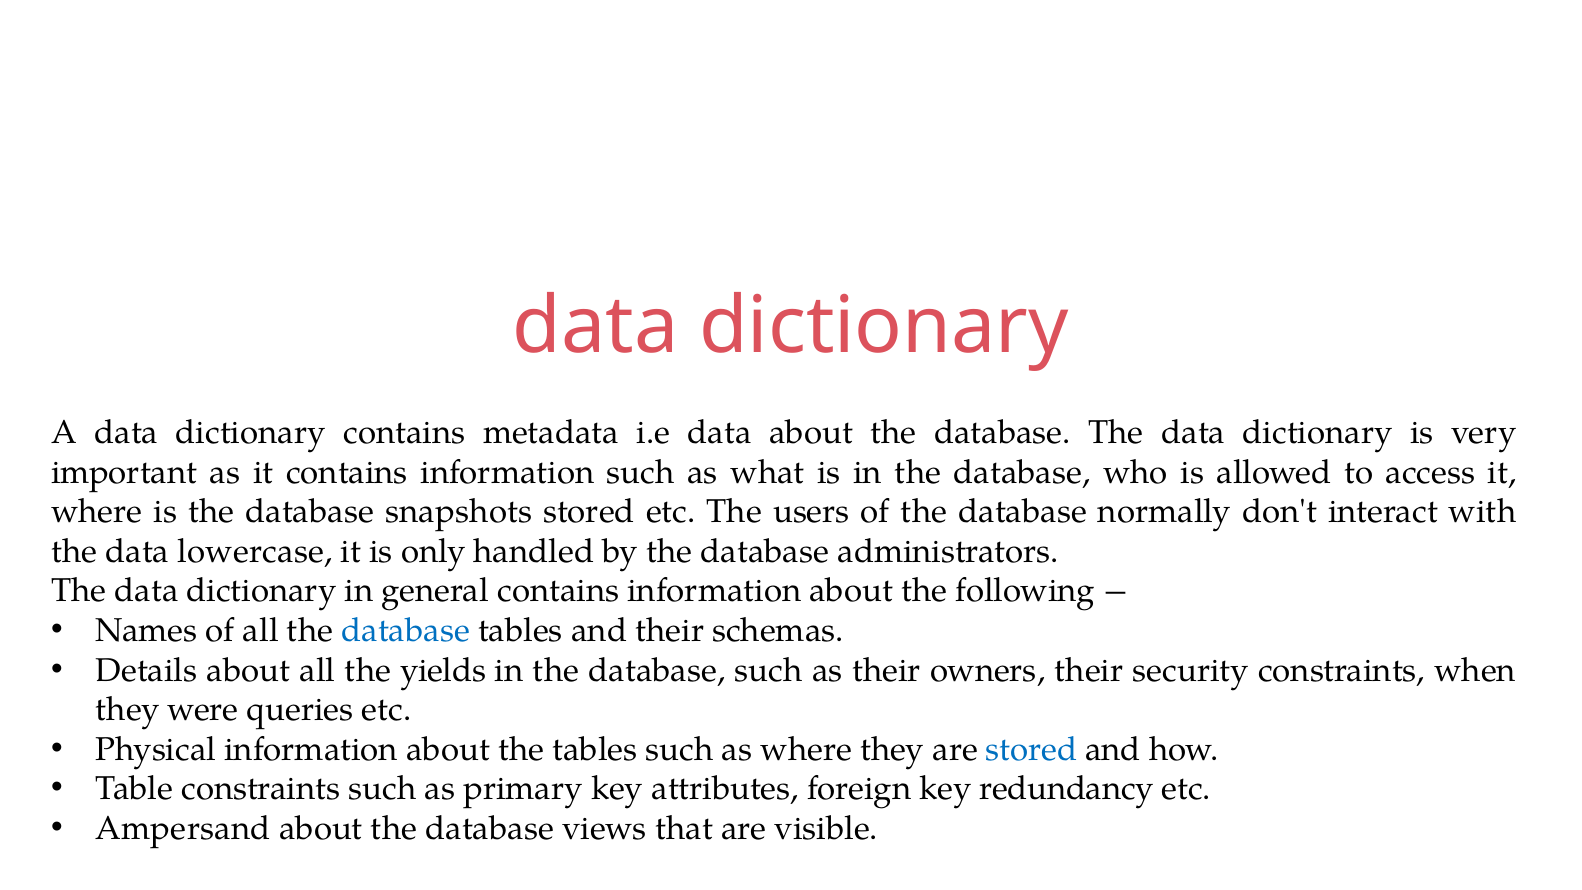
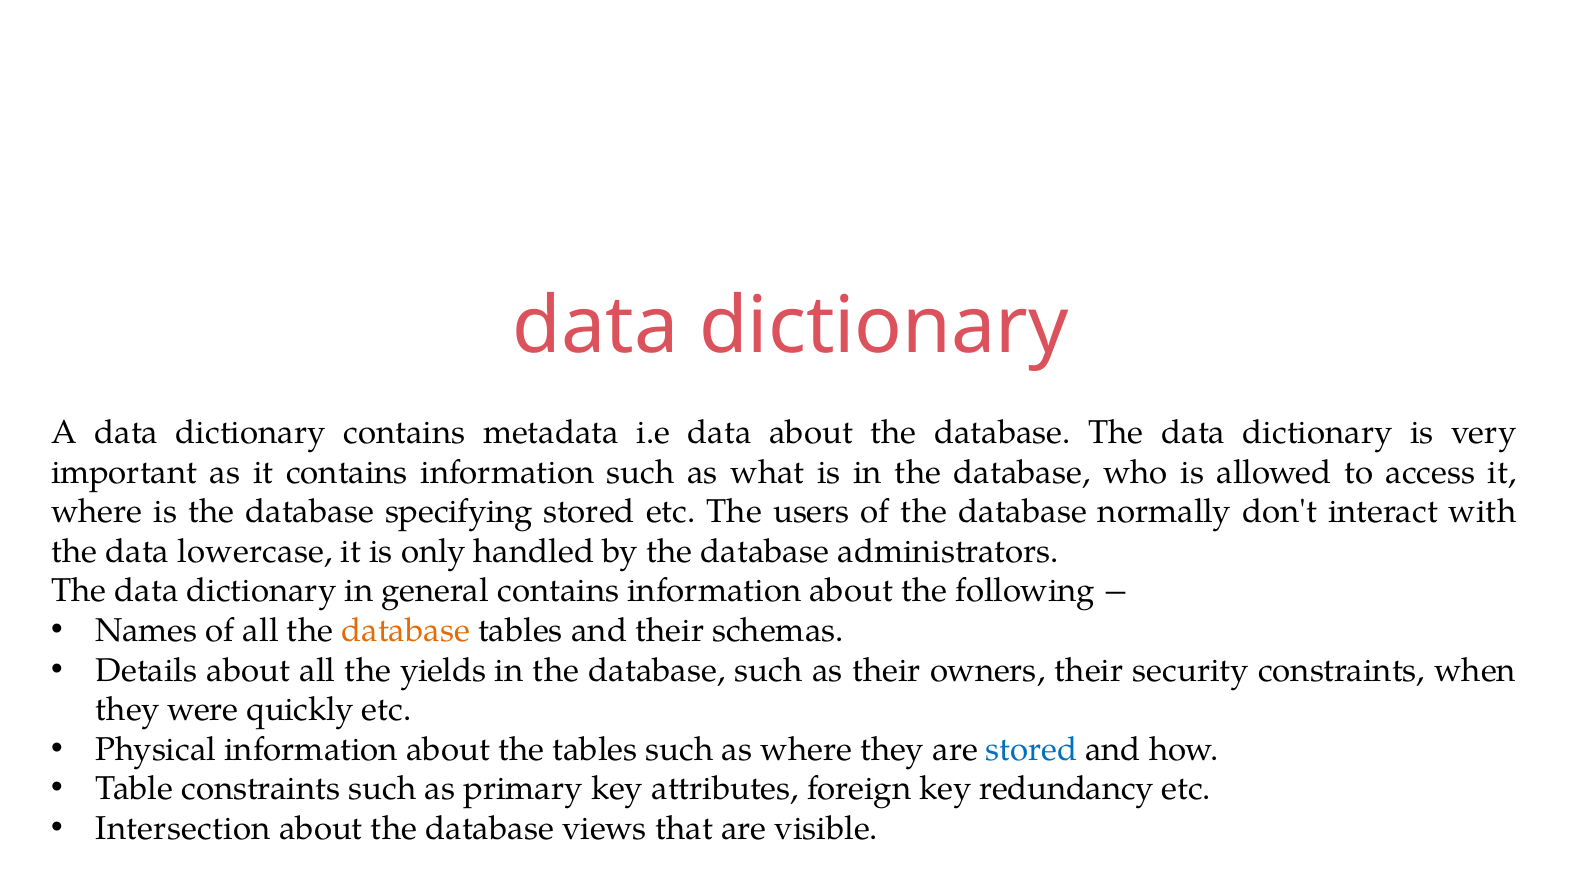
snapshots: snapshots -> specifying (459, 512)
database colour: blue -> orange (406, 631)
queries: queries -> quickly (300, 710)
Ampersand: Ampersand -> Intersection (183, 828)
